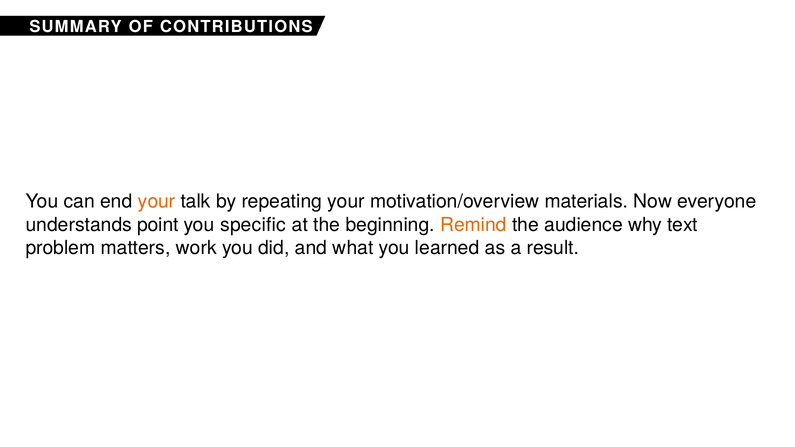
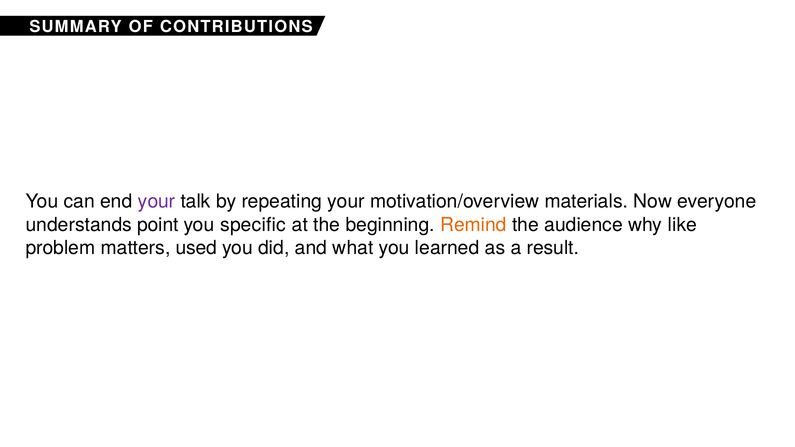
your colour: orange -> purple (157, 202)
text: text -> like (682, 225)
work: work -> used (196, 248)
